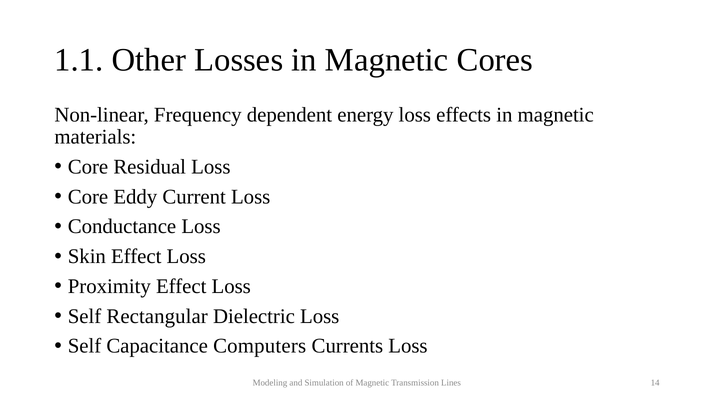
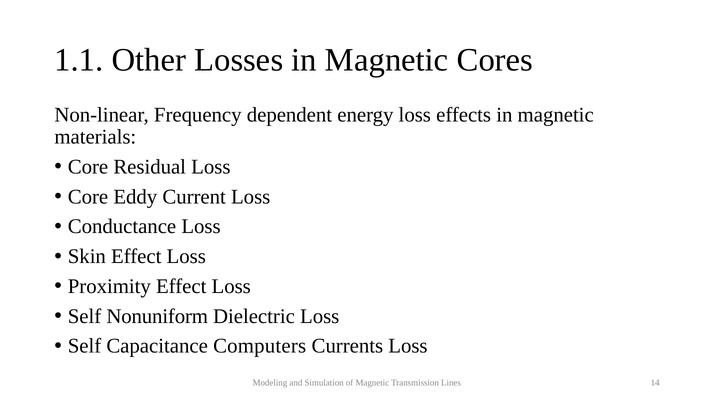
Rectangular: Rectangular -> Nonuniform (157, 317)
